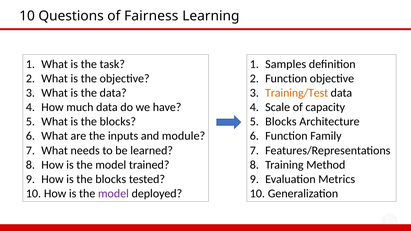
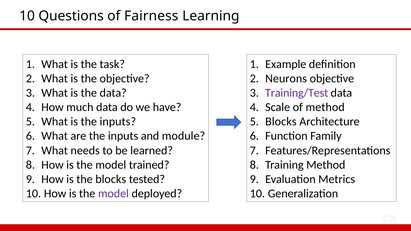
Samples: Samples -> Example (286, 64)
Function: Function -> Neurons (286, 79)
Training/Test colour: orange -> purple (297, 93)
of capacity: capacity -> method (325, 107)
What is the blocks: blocks -> inputs (118, 122)
